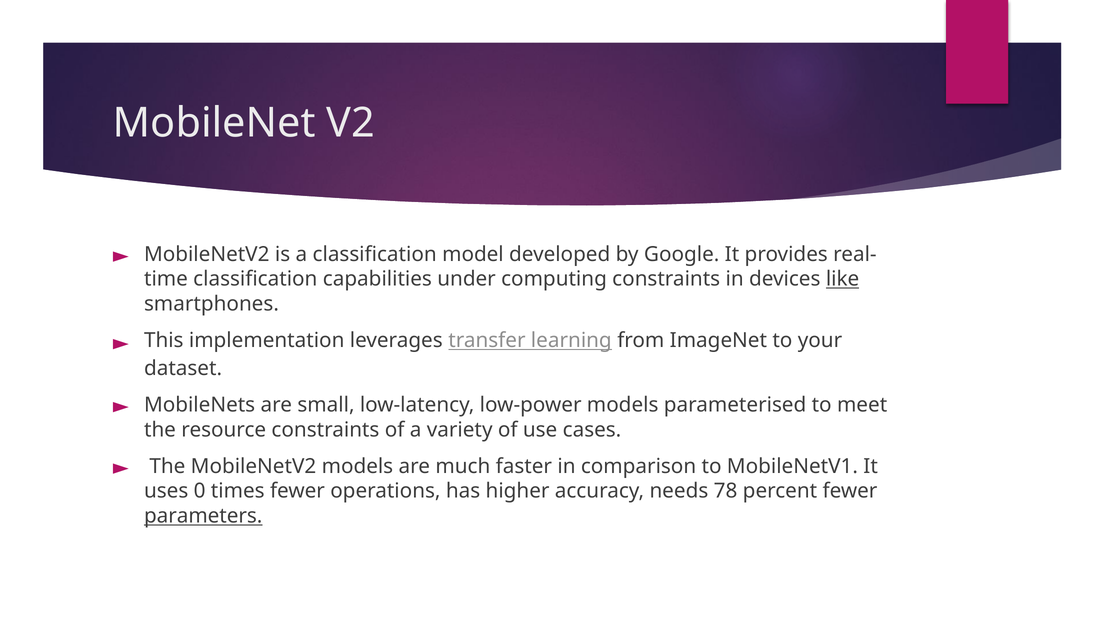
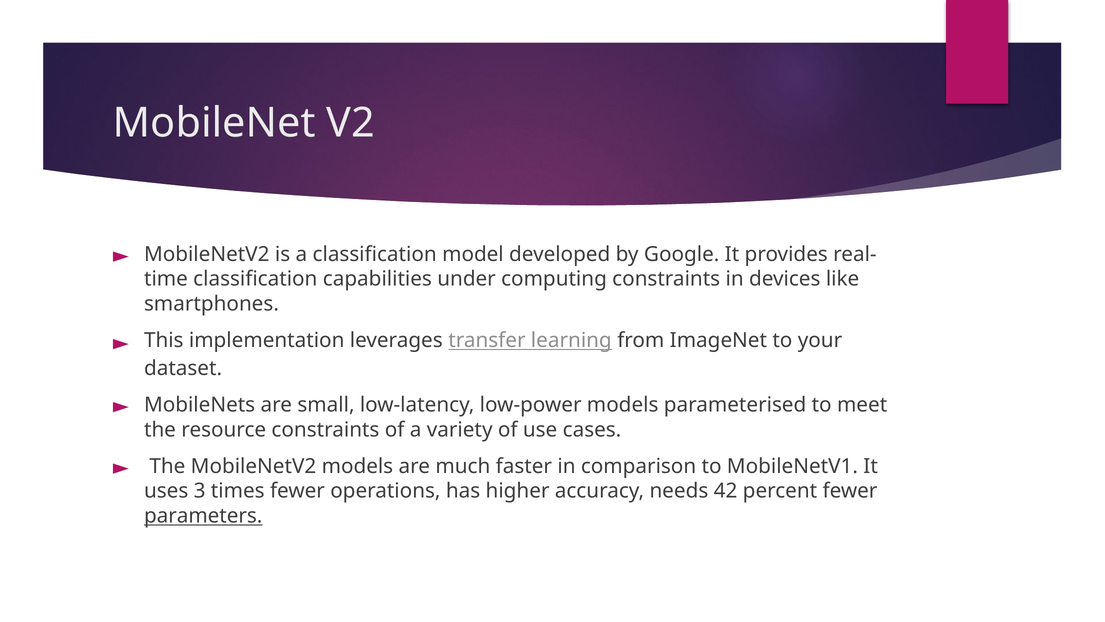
like underline: present -> none (843, 279)
0: 0 -> 3 (200, 491)
78: 78 -> 42 (726, 491)
